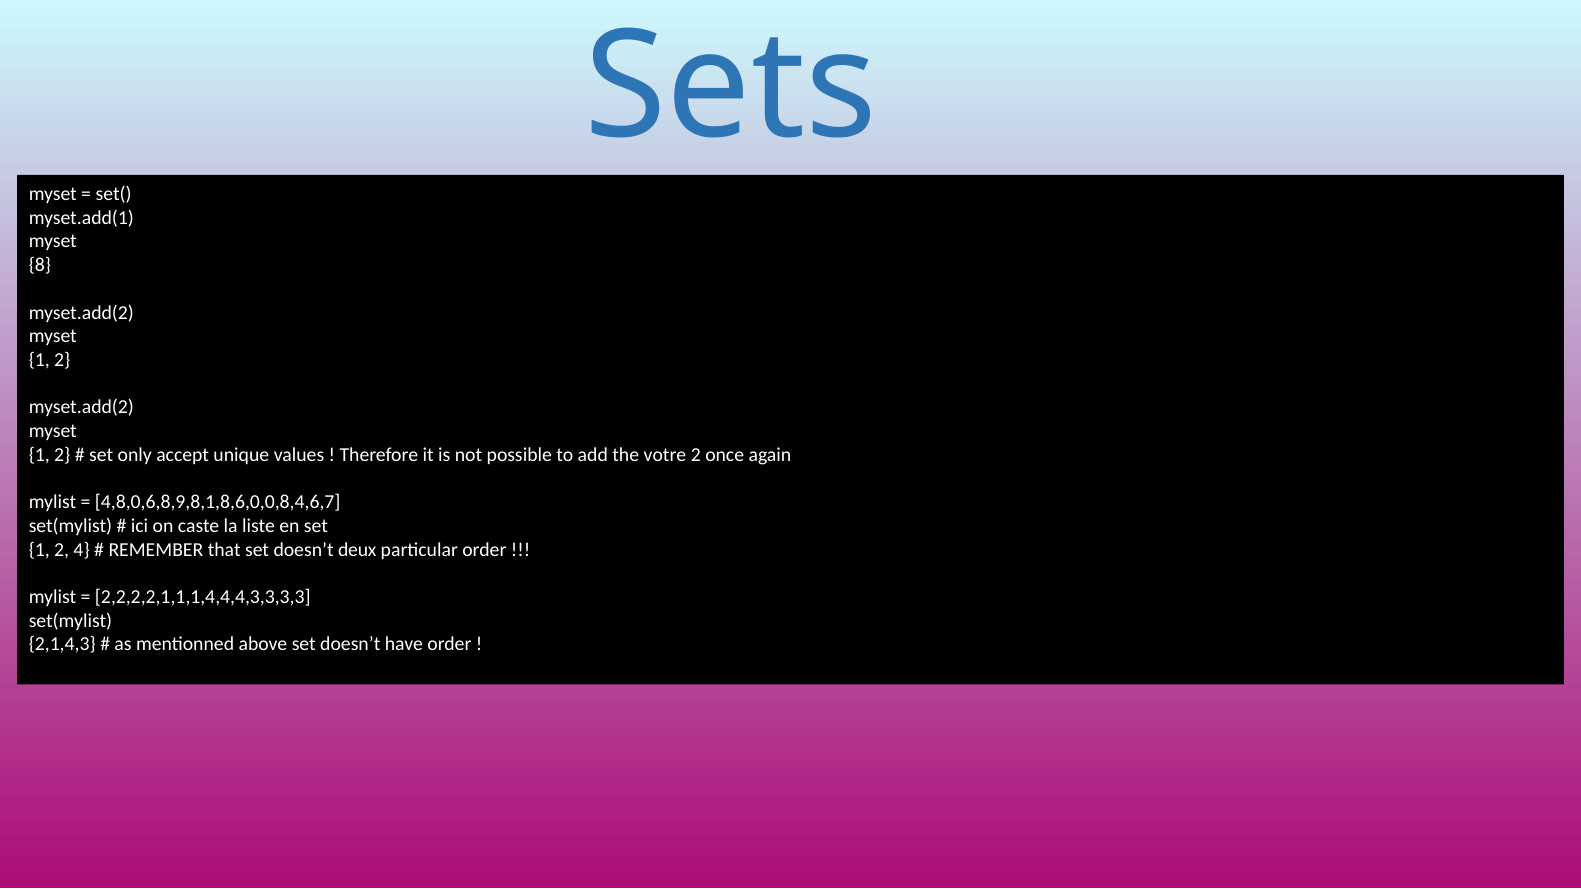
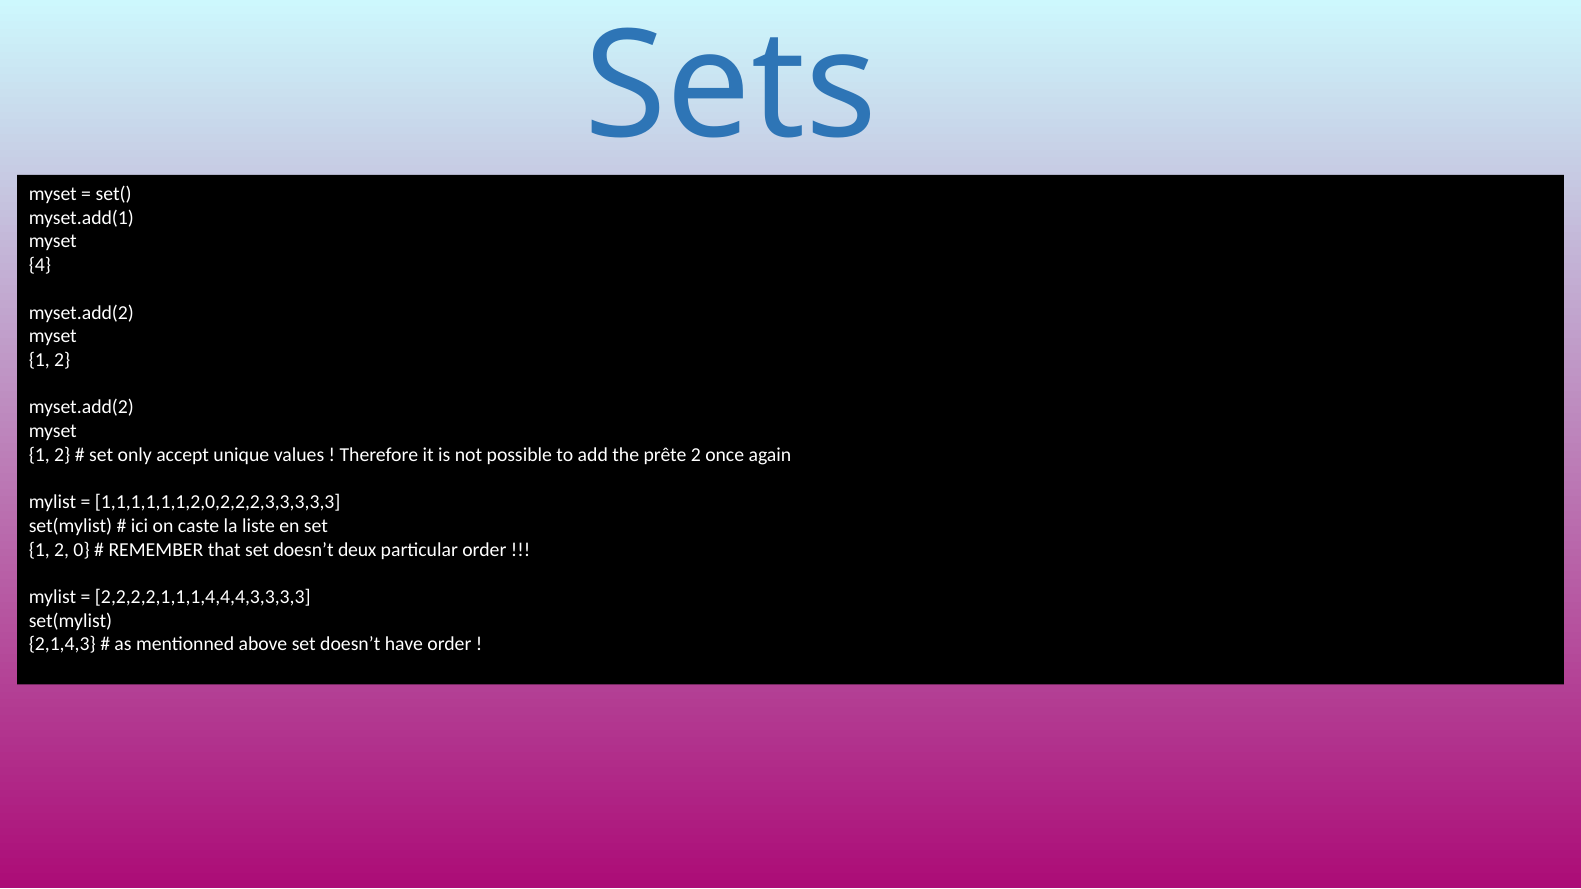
8: 8 -> 4 (40, 265)
votre: votre -> prête (665, 455)
4,8,0,6,8,9,8,1,8,6,0,0,8,4,6,7: 4,8,0,6,8,9,8,1,8,6,0,0,8,4,6,7 -> 1,1,1,1,1,1,2,0,2,2,2,3,3,3,3,3 (218, 502)
4: 4 -> 0 (82, 550)
